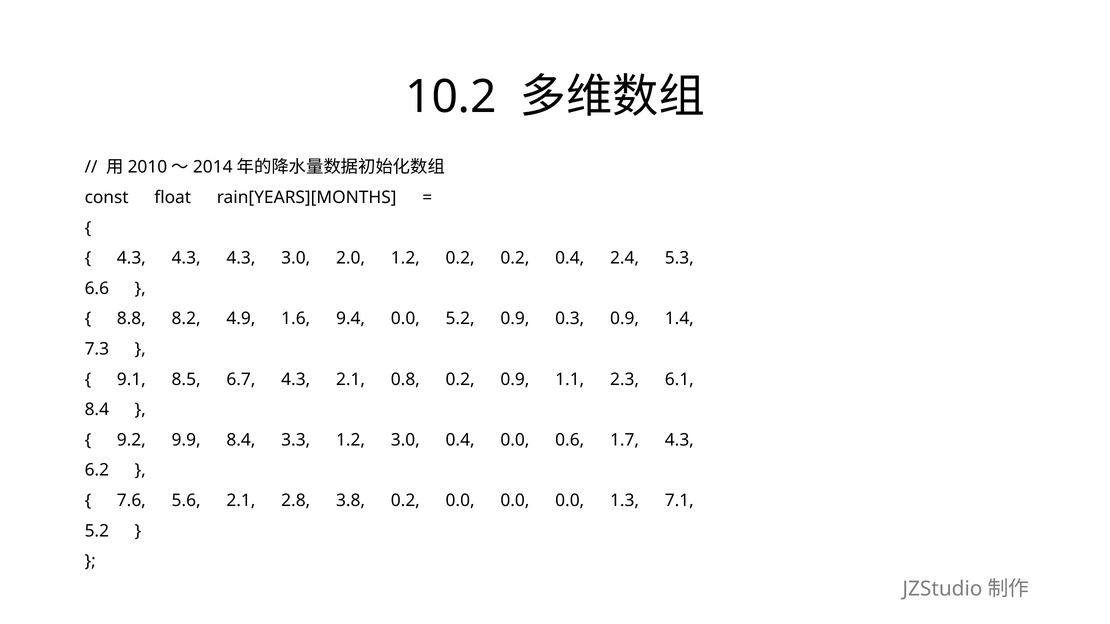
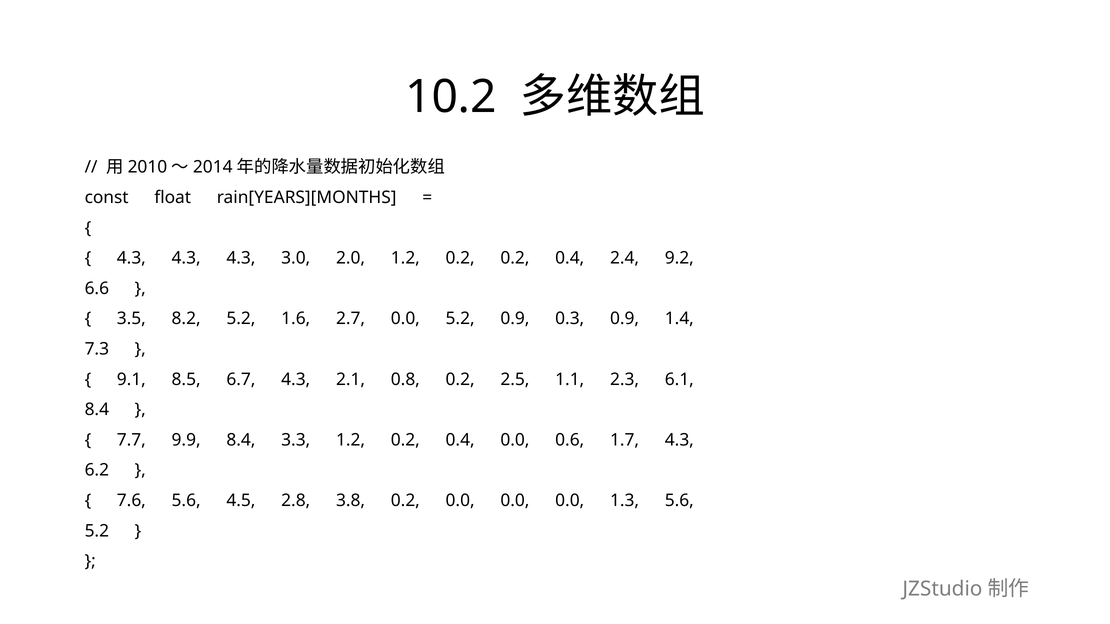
5.3: 5.3 -> 9.2 (679, 258)
8.8: 8.8 -> 3.5 (131, 319)
8.2 4.9: 4.9 -> 5.2 (241, 319)
9.4: 9.4 -> 2.7 (351, 319)
0.2 0.9: 0.9 -> 2.5 (515, 380)
9.2: 9.2 -> 7.7 (131, 440)
3.3 1.2 3.0: 3.0 -> 0.2 (405, 440)
5.6 2.1: 2.1 -> 4.5 (241, 501)
1.3 7.1: 7.1 -> 5.6 (679, 501)
